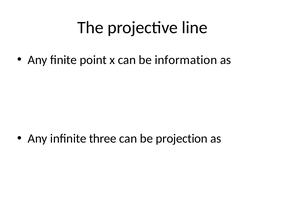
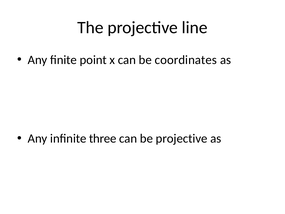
information: information -> coordinates (186, 60)
be projection: projection -> projective (182, 138)
